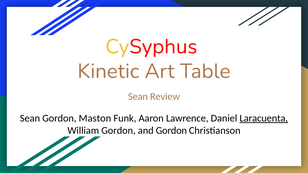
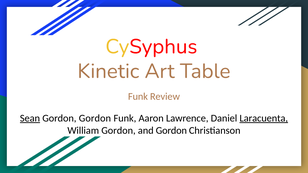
Sean: Sean -> Funk (138, 97)
Sean underline: none -> present (30, 118)
Gordon Maston: Maston -> Gordon (95, 118)
